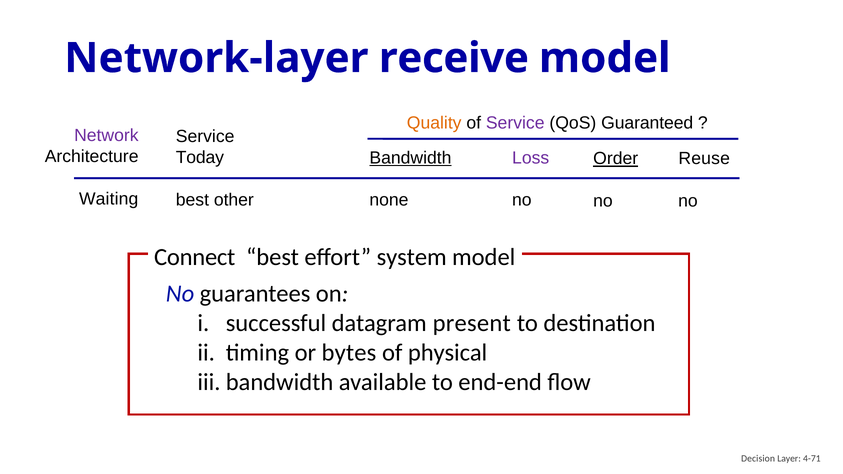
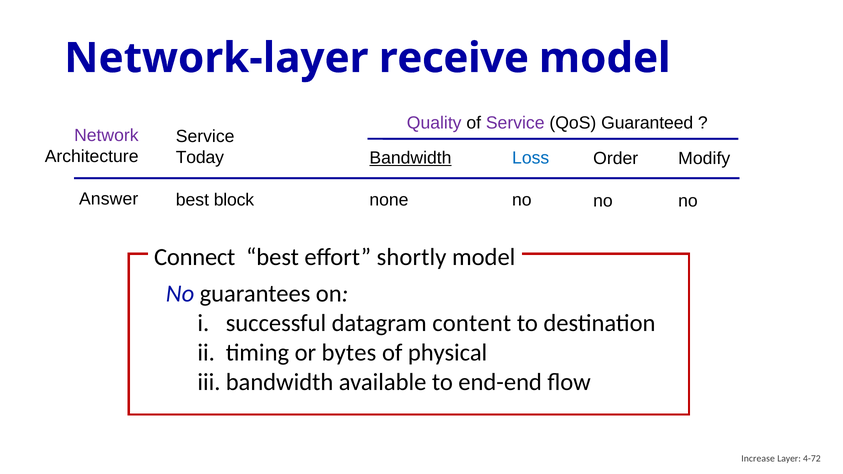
Quality colour: orange -> purple (434, 123)
Loss colour: purple -> blue (531, 158)
Order underline: present -> none (616, 159)
Reuse: Reuse -> Modify (704, 159)
Waiting: Waiting -> Answer (109, 199)
other: other -> block (234, 200)
system: system -> shortly (412, 257)
present: present -> content (472, 323)
Decision: Decision -> Increase (758, 459)
4-71: 4-71 -> 4-72 (812, 459)
